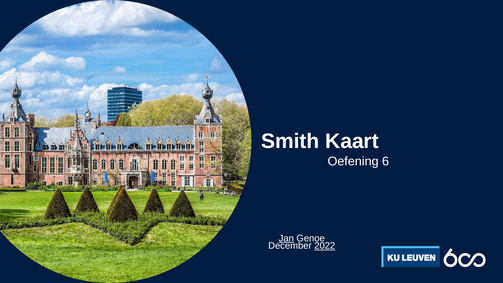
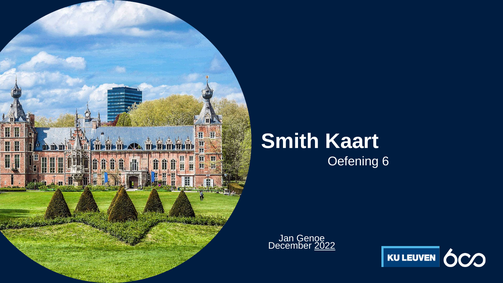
Jan underline: present -> none (286, 238)
